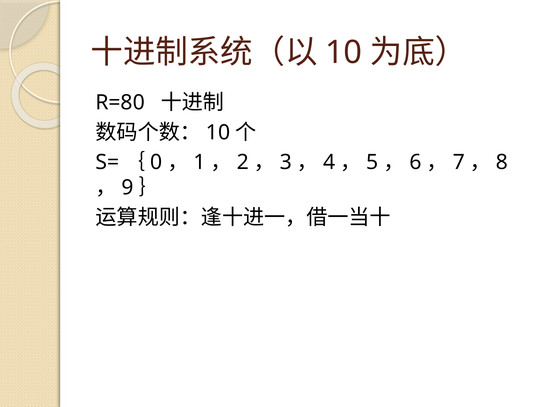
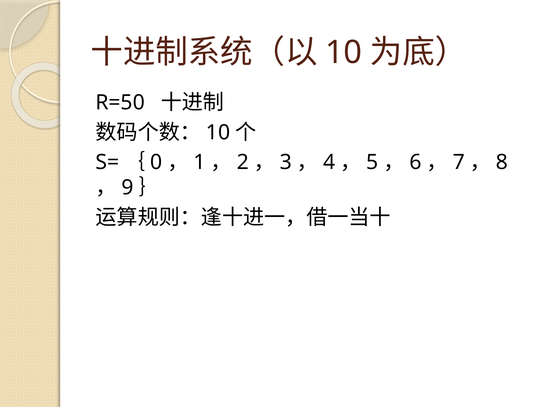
R=80: R=80 -> R=50 (120, 103)
